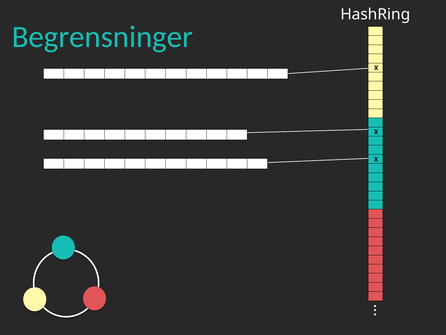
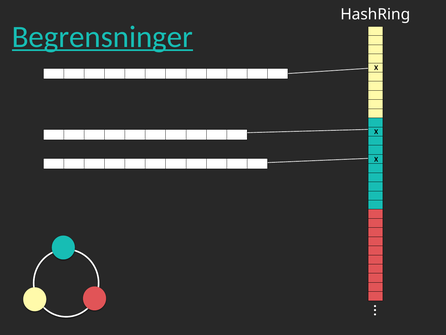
Begrensninger underline: none -> present (102, 37)
